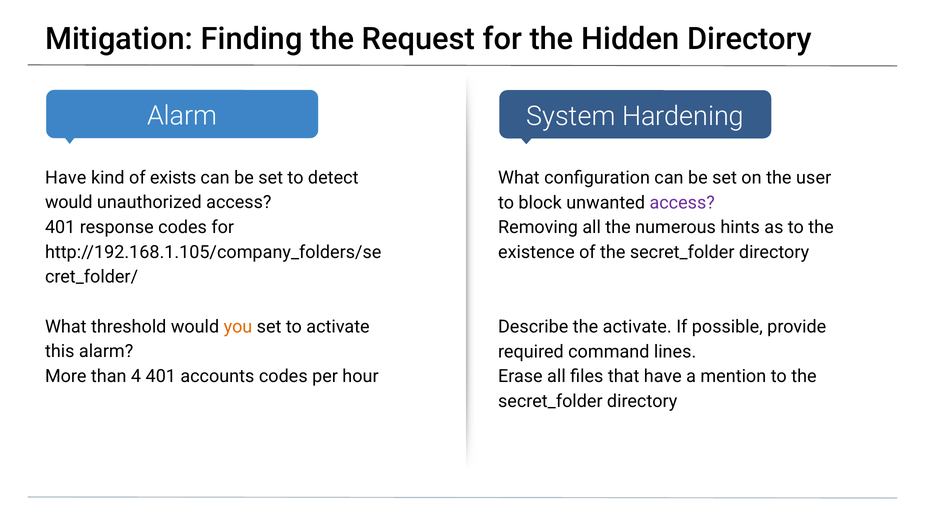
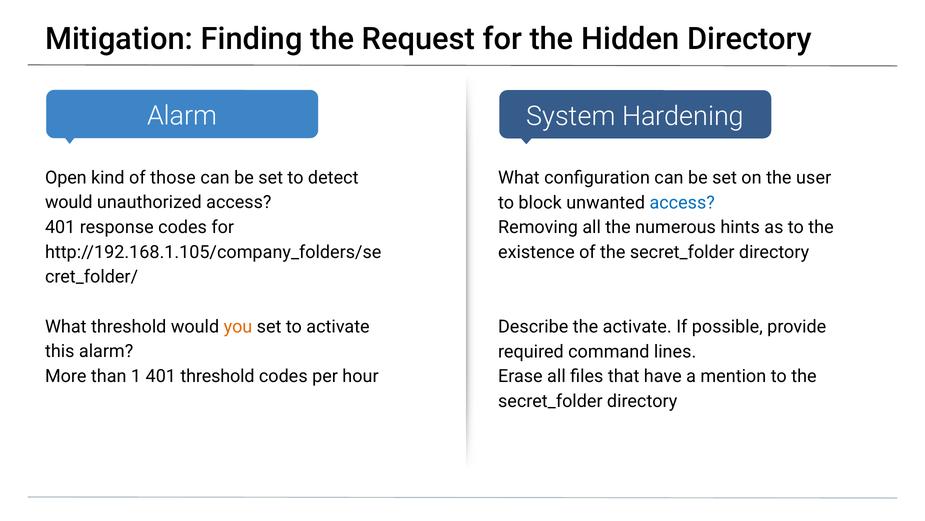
Have: Have -> Open (66, 177)
exists: exists -> those (173, 177)
access colour: purple -> blue (682, 202)
4: 4 -> 1 (136, 376)
401 accounts: accounts -> threshold (217, 376)
